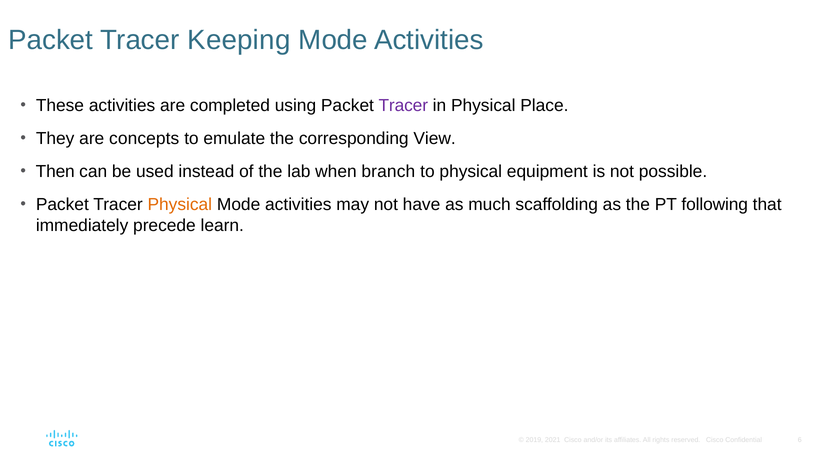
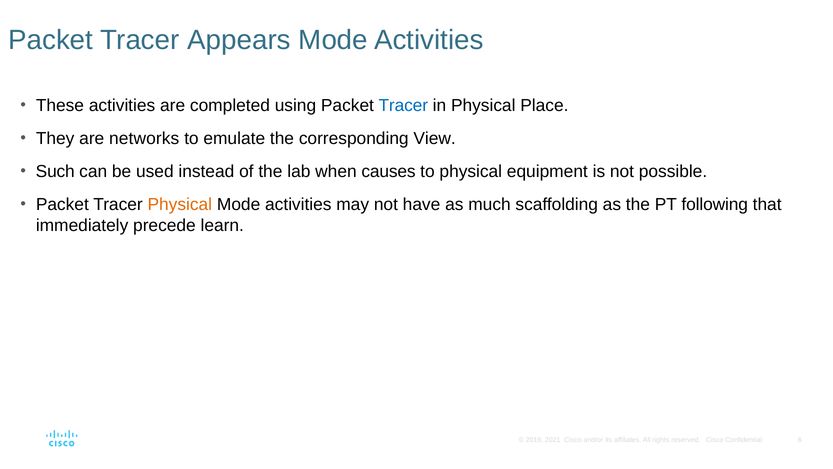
Keeping: Keeping -> Appears (239, 40)
Tracer colour: purple -> blue (403, 105)
concepts: concepts -> networks (144, 138)
Then: Then -> Such (55, 171)
branch: branch -> causes (389, 171)
